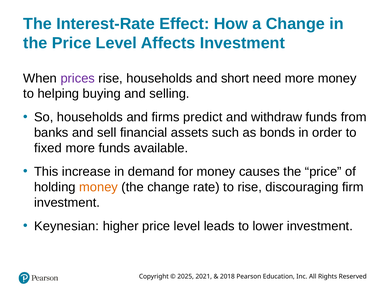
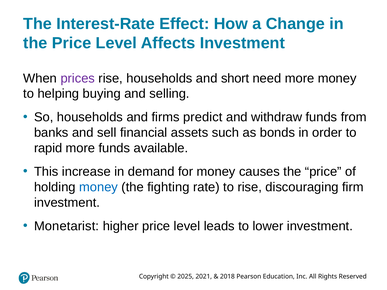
fixed: fixed -> rapid (48, 148)
money colour: orange -> blue (99, 187)
the change: change -> fighting (168, 187)
Keynesian: Keynesian -> Monetarist (67, 226)
